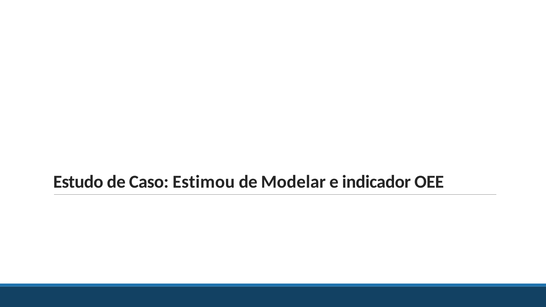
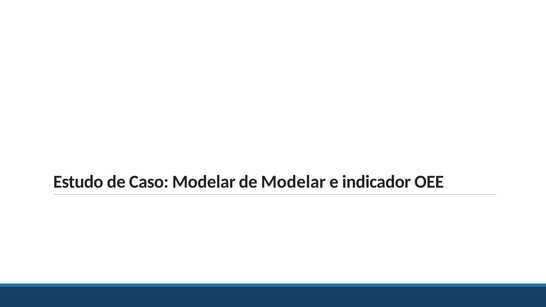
Caso Estimou: Estimou -> Modelar (204, 182)
